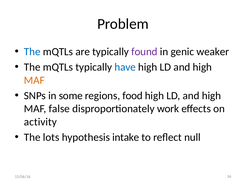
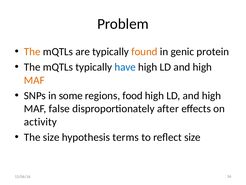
The colour: blue -> orange (32, 52)
found colour: purple -> orange (144, 52)
weaker: weaker -> protein (213, 52)
work: work -> after (168, 108)
The lots: lots -> size (51, 137)
intake: intake -> terms (126, 137)
reflect null: null -> size (192, 137)
